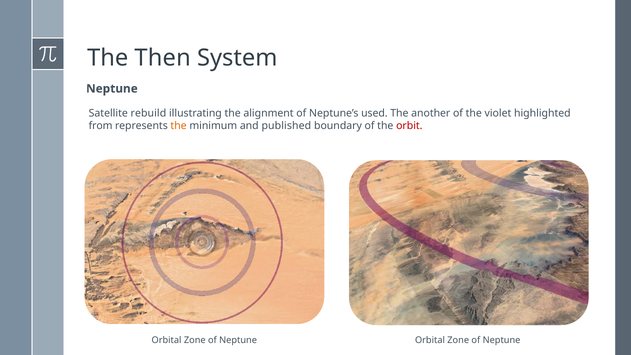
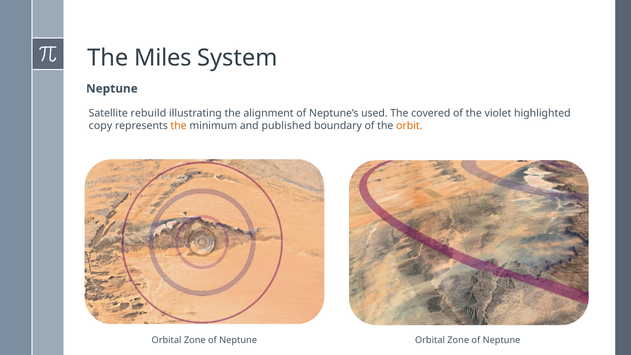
Then: Then -> Miles (163, 58)
another: another -> covered (431, 113)
from: from -> copy (101, 126)
orbit colour: red -> orange (409, 126)
